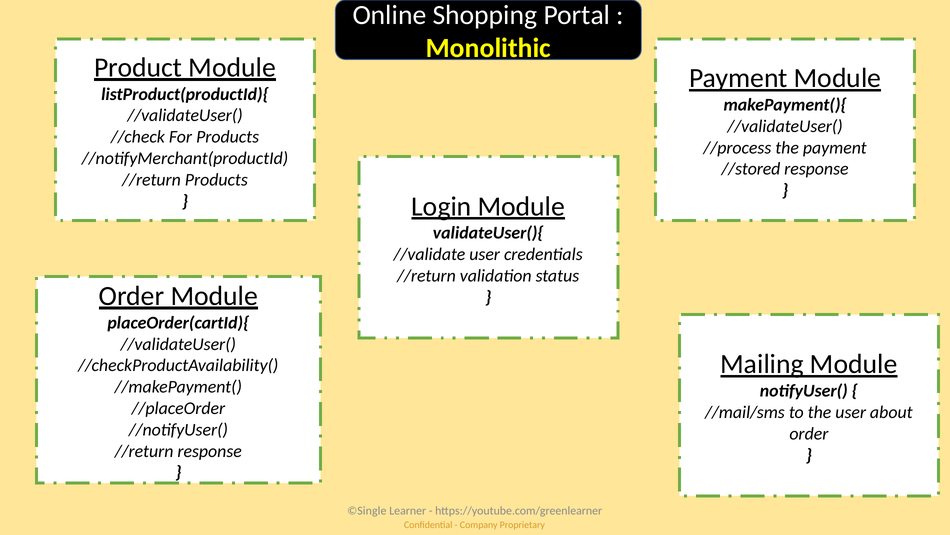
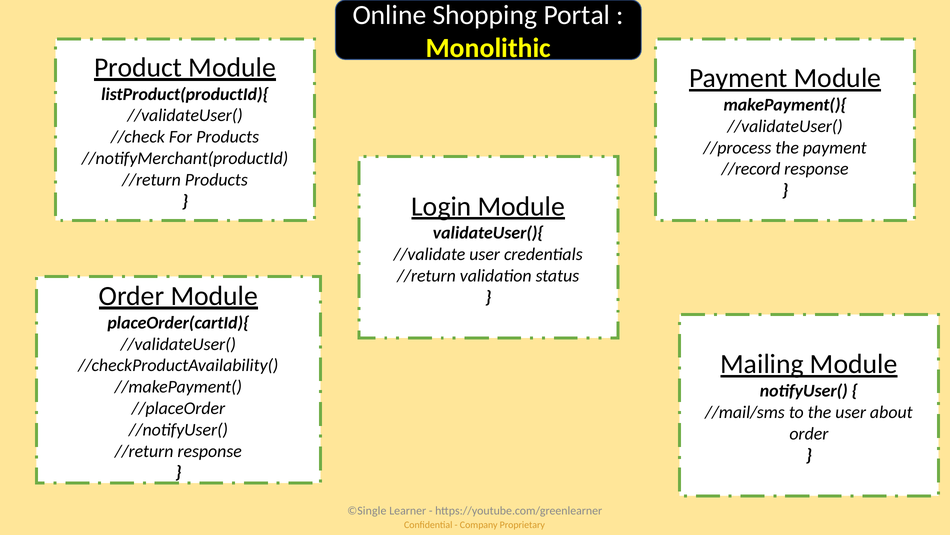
//stored: //stored -> //record (751, 169)
